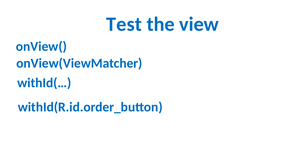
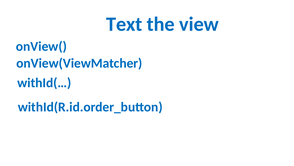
Test: Test -> Text (124, 24)
